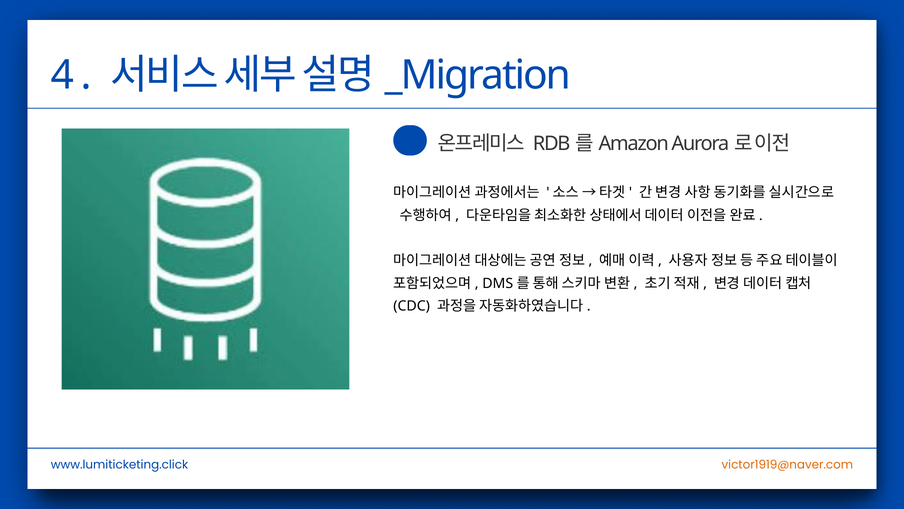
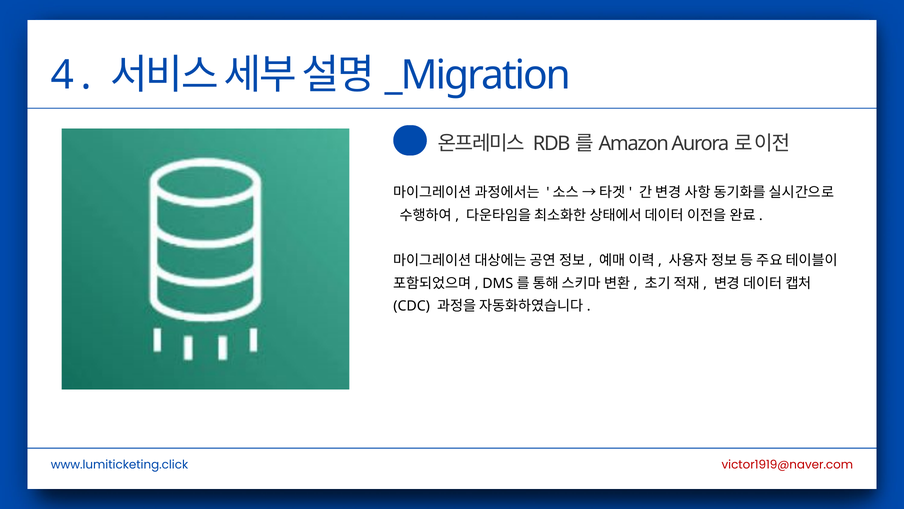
victor1919@naver.com colour: orange -> red (787, 465)
